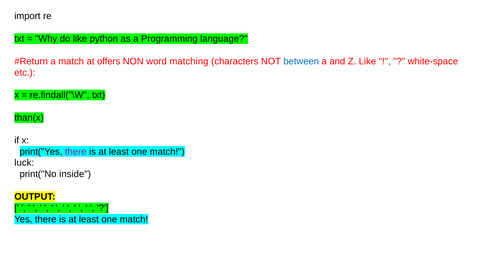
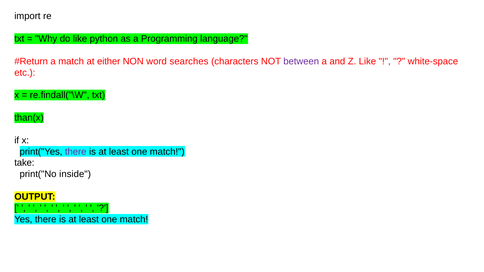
offers: offers -> either (109, 61)
matching: matching -> searches (189, 61)
between colour: blue -> purple (301, 61)
luck: luck -> take (24, 163)
